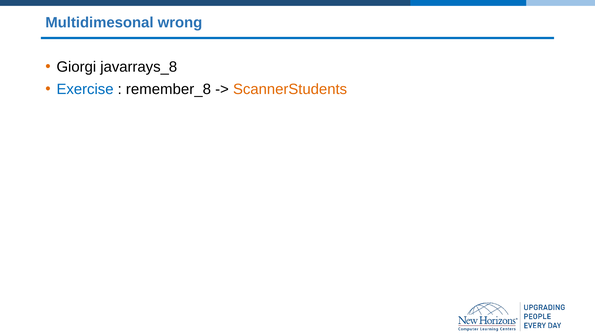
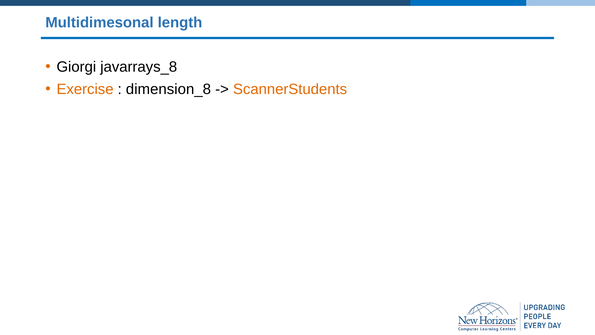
wrong: wrong -> length (180, 22)
Exercise colour: blue -> orange (85, 89)
remember_8: remember_8 -> dimension_8 (168, 89)
